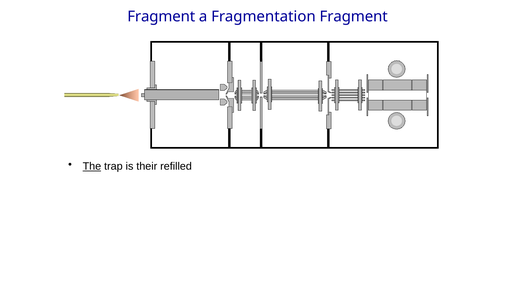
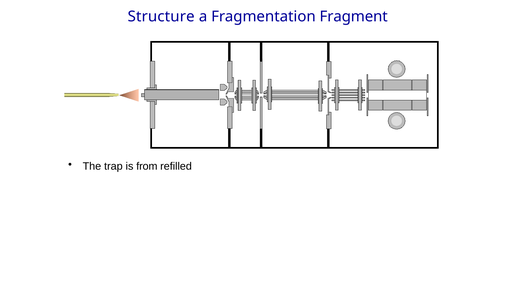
Fragment: Fragment -> Structure (161, 16)
The underline: present -> none (92, 167)
their: their -> from (147, 167)
